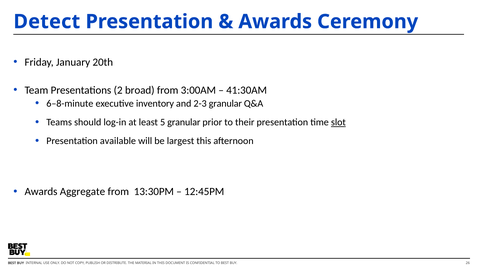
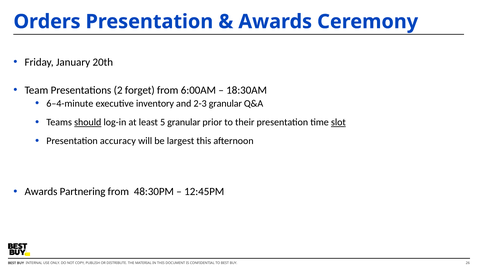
Detect: Detect -> Orders (47, 22)
broad: broad -> forget (140, 90)
3:00AM: 3:00AM -> 6:00AM (198, 90)
41:30AM: 41:30AM -> 18:30AM (247, 90)
6–8-minute: 6–8-minute -> 6–4-minute (70, 103)
should underline: none -> present (88, 122)
available: available -> accuracy (118, 141)
Aggregate: Aggregate -> Partnering (83, 191)
13:30PM: 13:30PM -> 48:30PM (154, 191)
